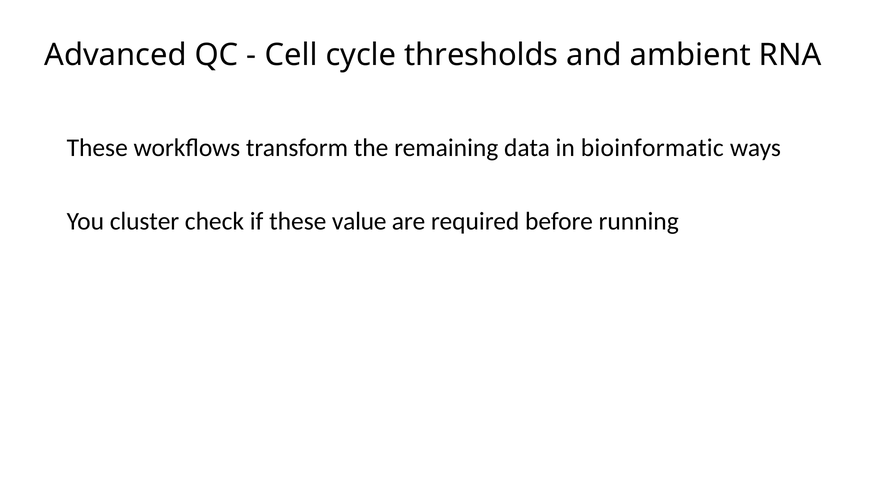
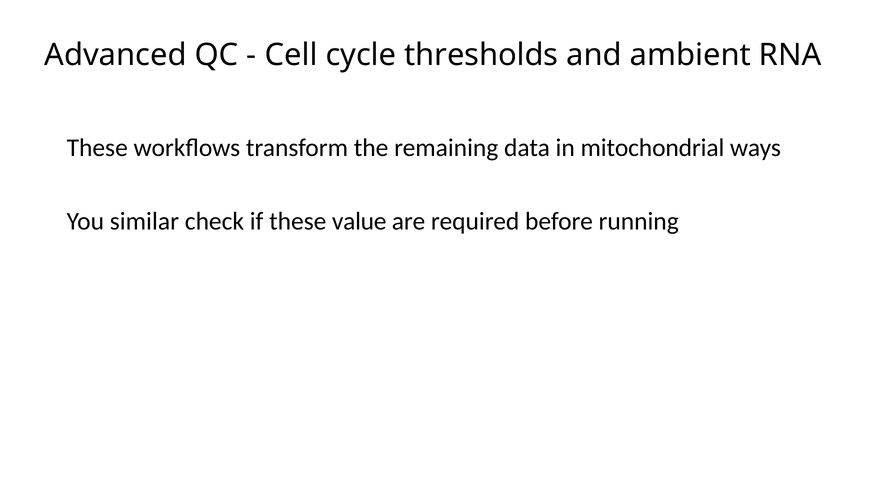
bioinformatic: bioinformatic -> mitochondrial (652, 148)
cluster: cluster -> similar (144, 221)
